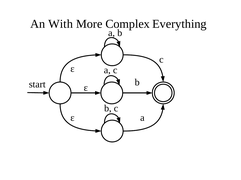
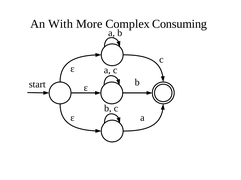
Everything: Everything -> Consuming (180, 24)
